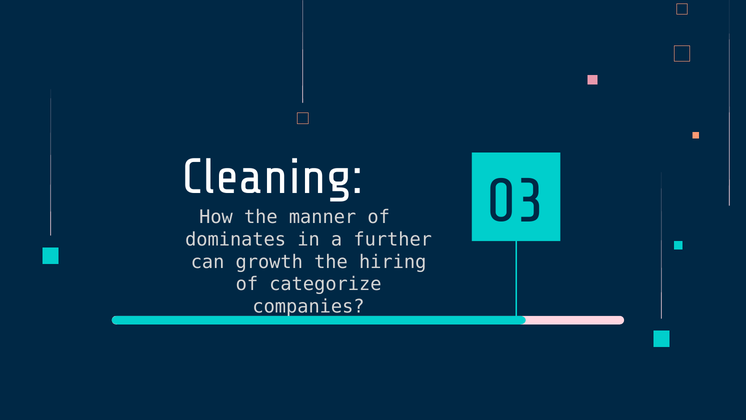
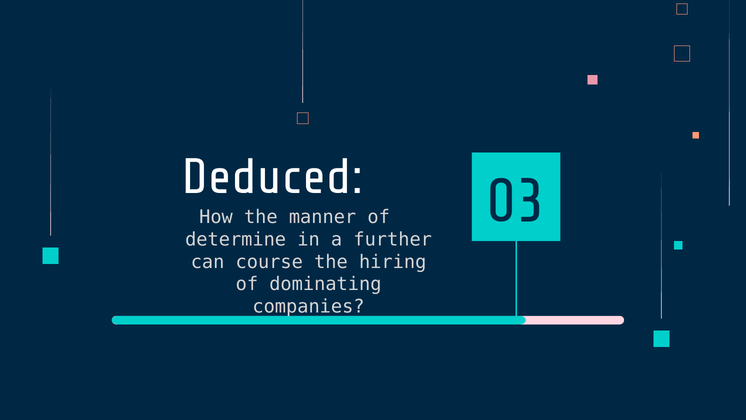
Cleaning: Cleaning -> Deduced (272, 177)
dominates: dominates -> determine (236, 239)
growth: growth -> course (269, 262)
categorize: categorize -> dominating (325, 284)
